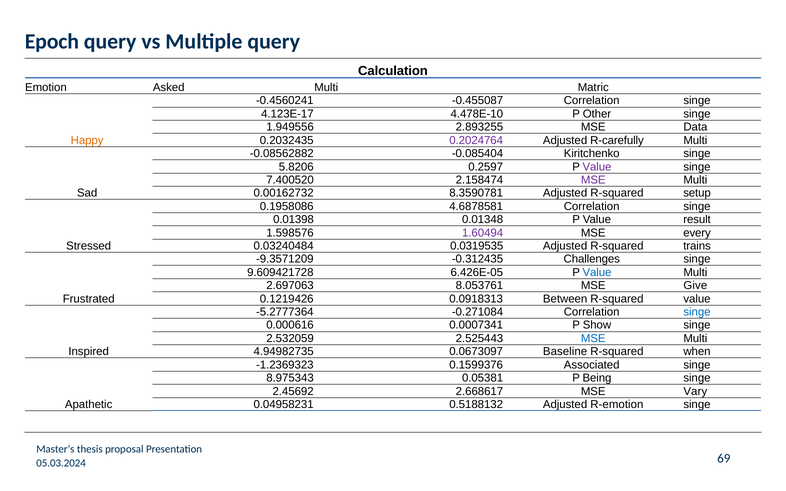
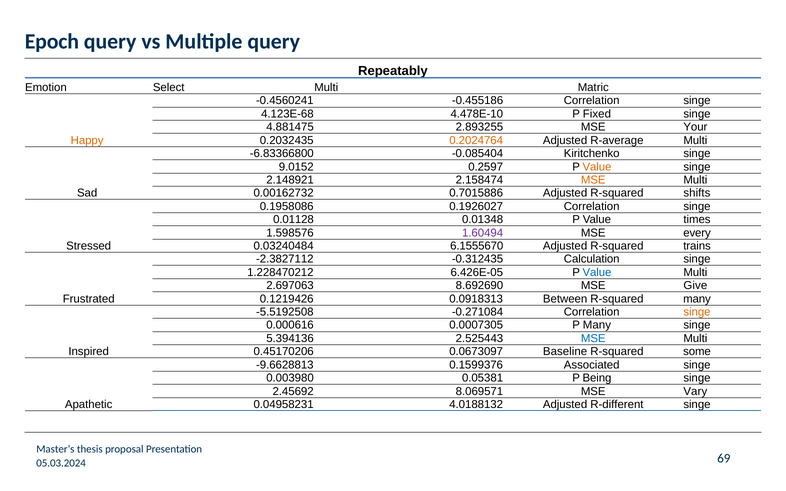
Calculation: Calculation -> Repeatably (393, 71)
Asked: Asked -> Select (169, 88)
-0.455087: -0.455087 -> -0.455186 (478, 101)
4.123E-17: 4.123E-17 -> 4.123E-68 (287, 114)
Other: Other -> Fixed (597, 114)
1.949556: 1.949556 -> 4.881475 (290, 127)
Data: Data -> Your (695, 127)
0.2024764 colour: purple -> orange (476, 140)
R-carefully: R-carefully -> R-average (617, 140)
-0.08562882: -0.08562882 -> -6.83366800 (282, 154)
5.8206: 5.8206 -> 9.0152 (296, 167)
Value colour: purple -> orange (597, 167)
7.400520: 7.400520 -> 2.148921 (290, 180)
MSE colour: purple -> orange (593, 180)
8.3590781: 8.3590781 -> 0.7015886 (476, 193)
setup: setup -> shifts (697, 193)
4.6878581: 4.6878581 -> 0.1926027 (476, 206)
0.01398: 0.01398 -> 0.01128 (294, 220)
result: result -> times (697, 220)
0.0319535: 0.0319535 -> 6.1555670 (477, 246)
-9.3571209: -9.3571209 -> -2.3827112 (285, 259)
Challenges: Challenges -> Calculation (592, 259)
9.609421728: 9.609421728 -> 1.228470212 (280, 273)
8.053761: 8.053761 -> 8.692690 (479, 286)
R-squared value: value -> many (697, 299)
-5.2777364: -5.2777364 -> -5.5192508 (285, 312)
singe colour: blue -> orange (697, 312)
0.0007341: 0.0007341 -> 0.0007305 (476, 325)
P Show: Show -> Many (597, 325)
2.532059: 2.532059 -> 5.394136 (290, 339)
4.94982735: 4.94982735 -> 0.45170206 (284, 352)
when: when -> some (697, 352)
-1.2369323: -1.2369323 -> -9.6628813 (285, 365)
8.975343: 8.975343 -> 0.003980 (290, 378)
2.668617: 2.668617 -> 8.069571 (479, 391)
0.5188132: 0.5188132 -> 4.0188132 (476, 405)
R-emotion: R-emotion -> R-different (617, 405)
